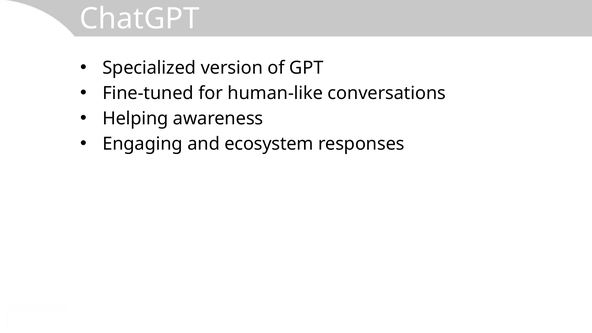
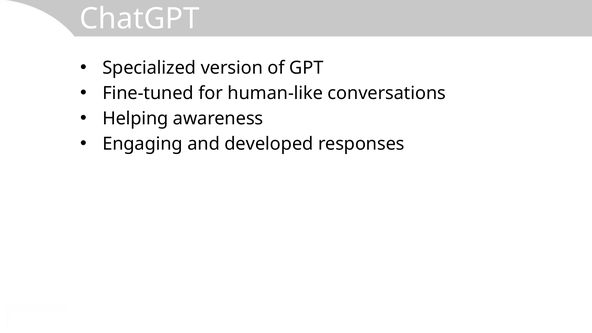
ecosystem: ecosystem -> developed (269, 144)
